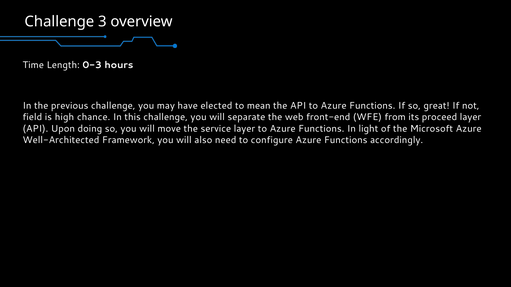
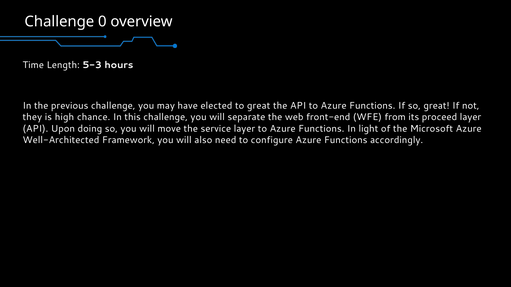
3: 3 -> 0 (102, 21)
0-3: 0-3 -> 5-3 (92, 65)
to mean: mean -> great (259, 106)
field: field -> they (32, 117)
